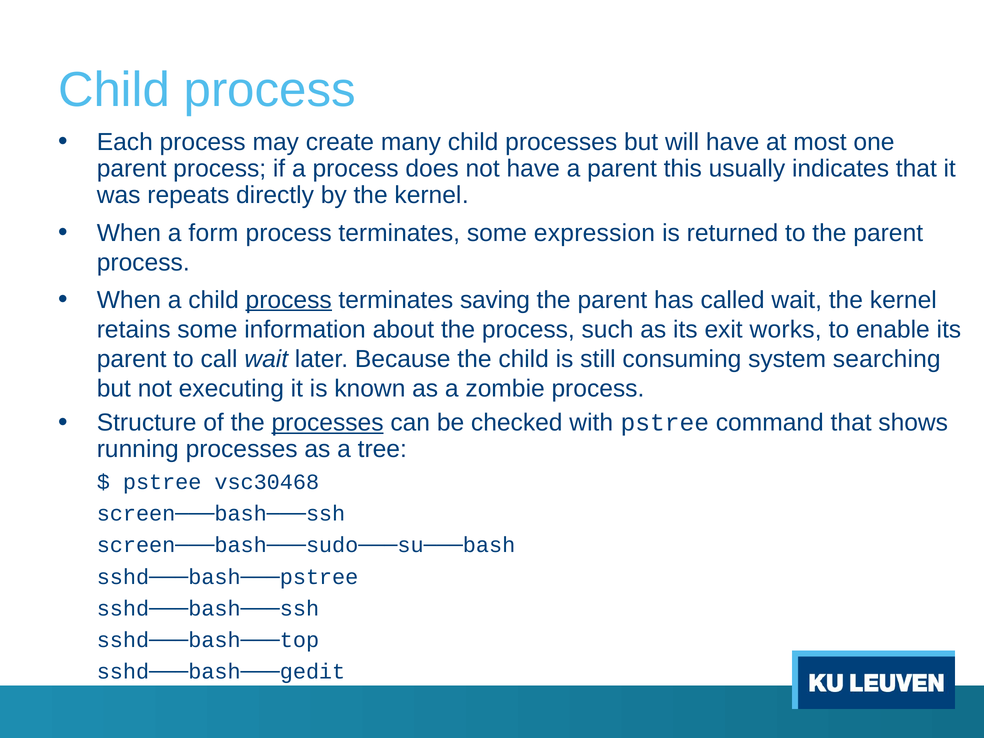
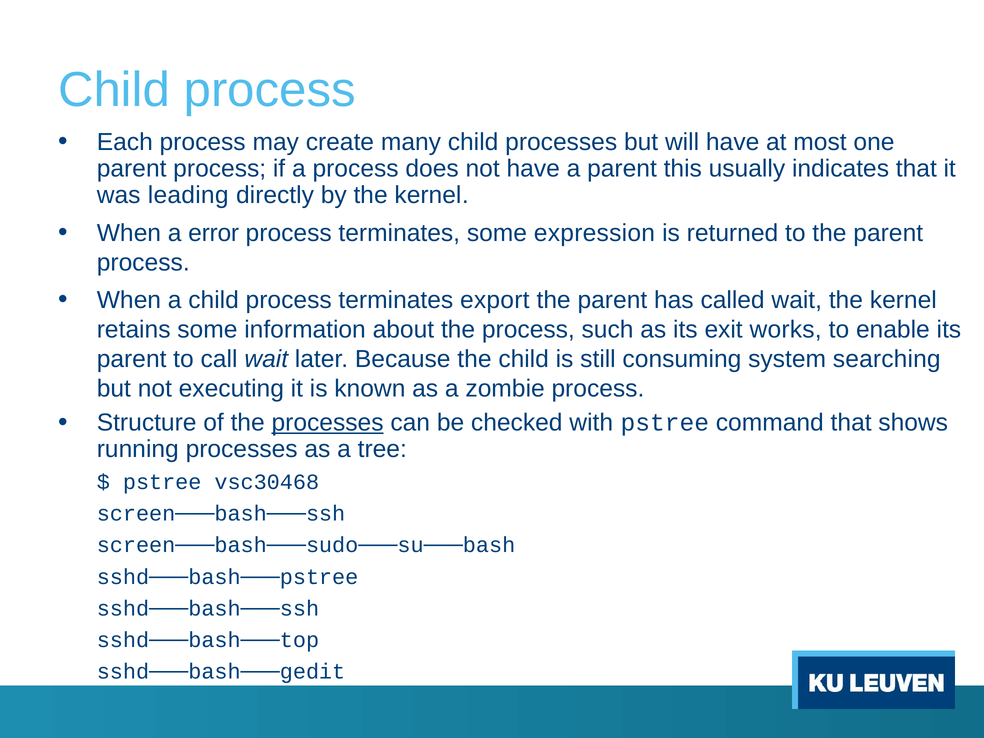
repeats: repeats -> leading (188, 195)
form: form -> error (214, 233)
process underline: present -> none (289, 300)
saving: saving -> export (495, 300)
